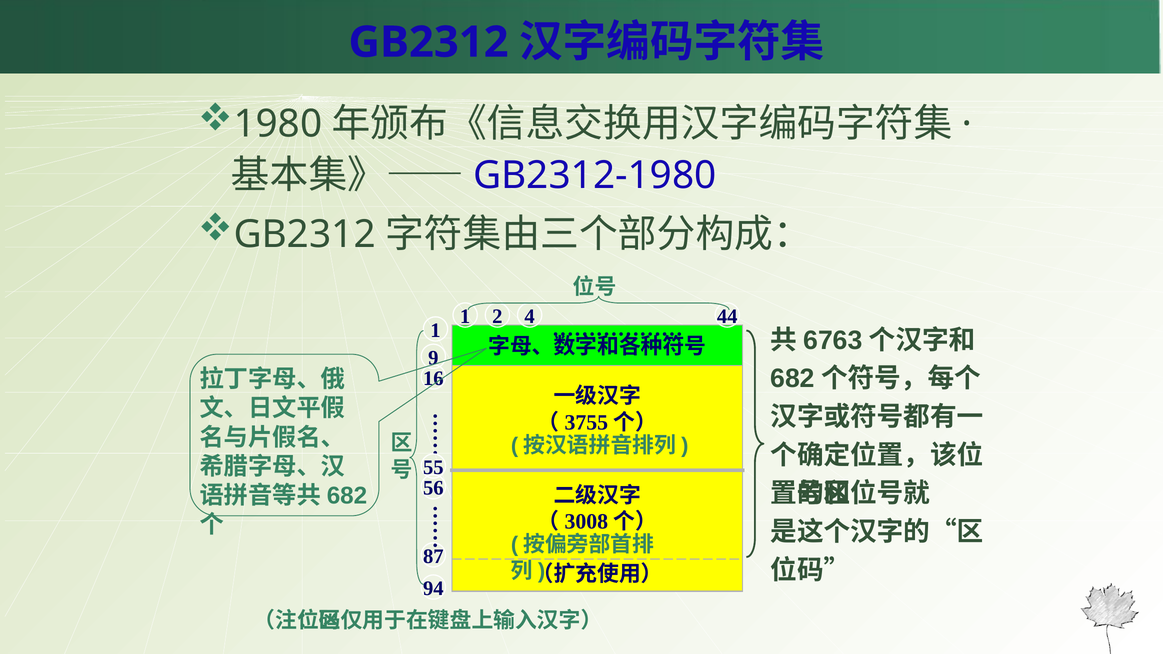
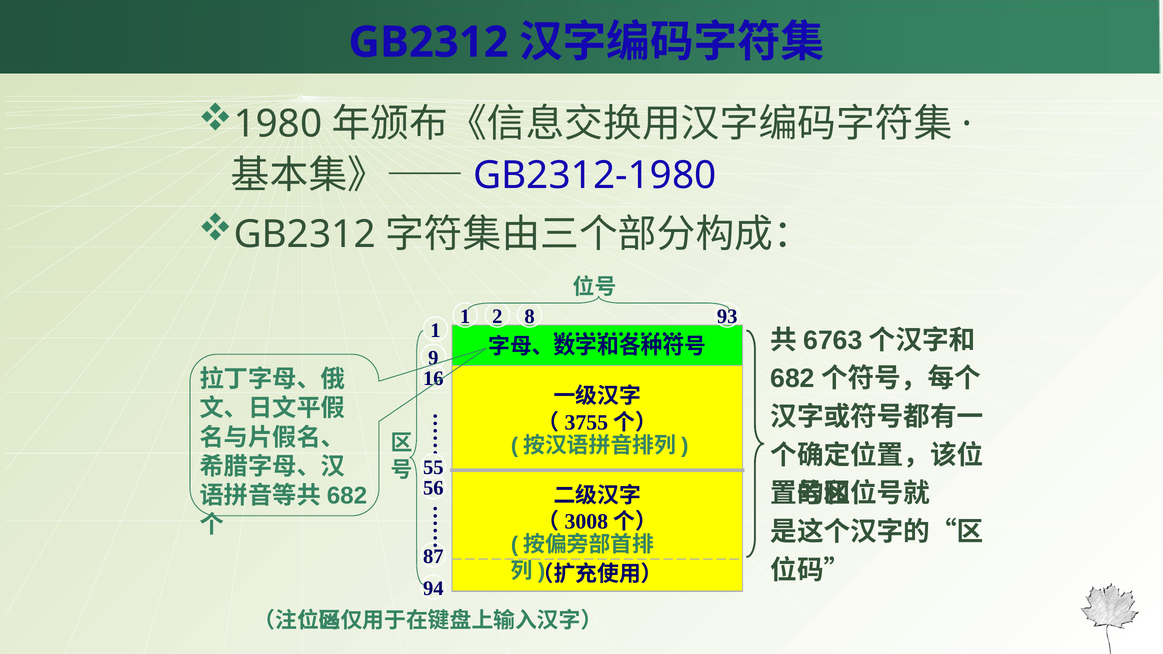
4: 4 -> 8 (530, 317)
44: 44 -> 93 (727, 317)
